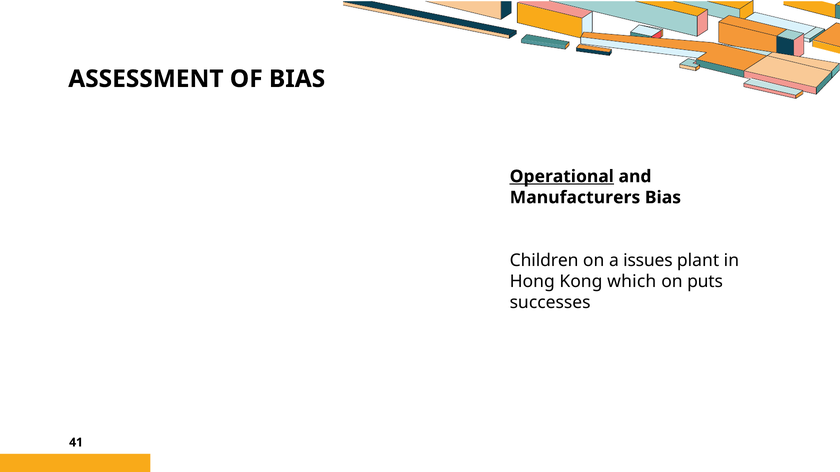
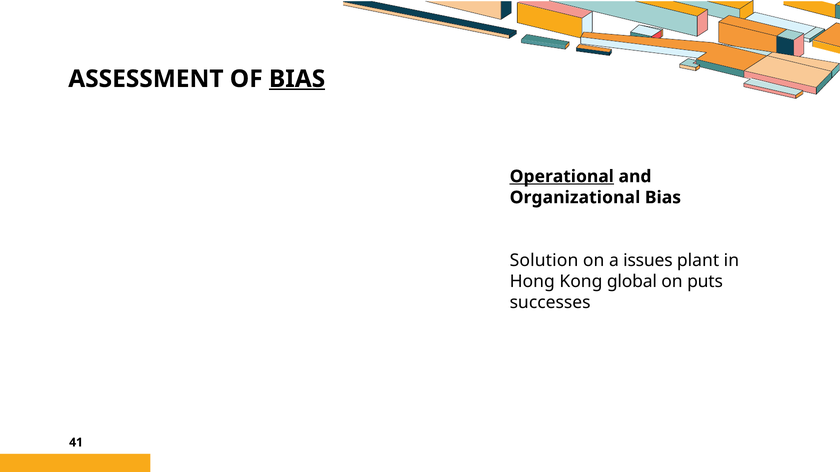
BIAS underline: none -> present (297, 79)
Manufacturers: Manufacturers -> Organizational (575, 198)
Children: Children -> Solution (544, 261)
which: which -> global (632, 282)
